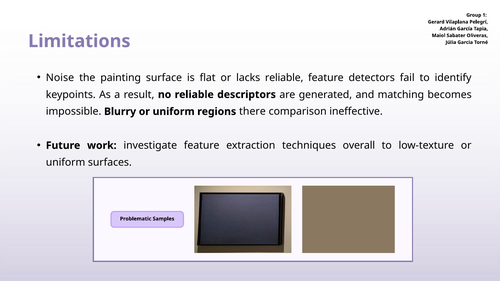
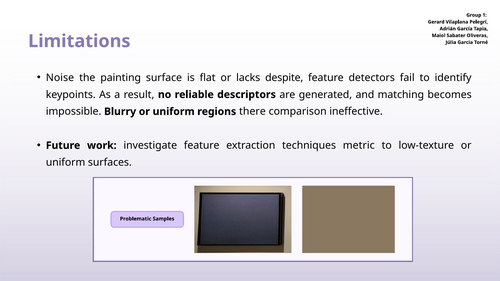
lacks reliable: reliable -> despite (284, 78)
overall: overall -> metric (359, 146)
